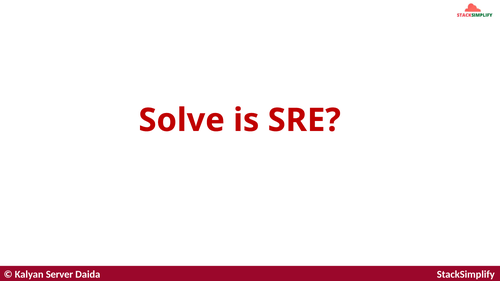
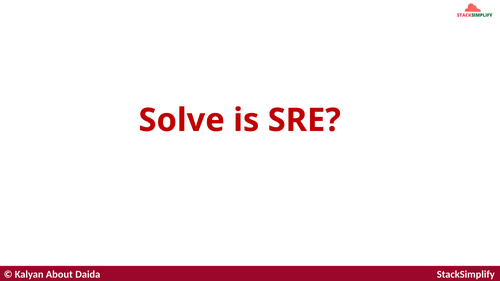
Server: Server -> About (59, 274)
